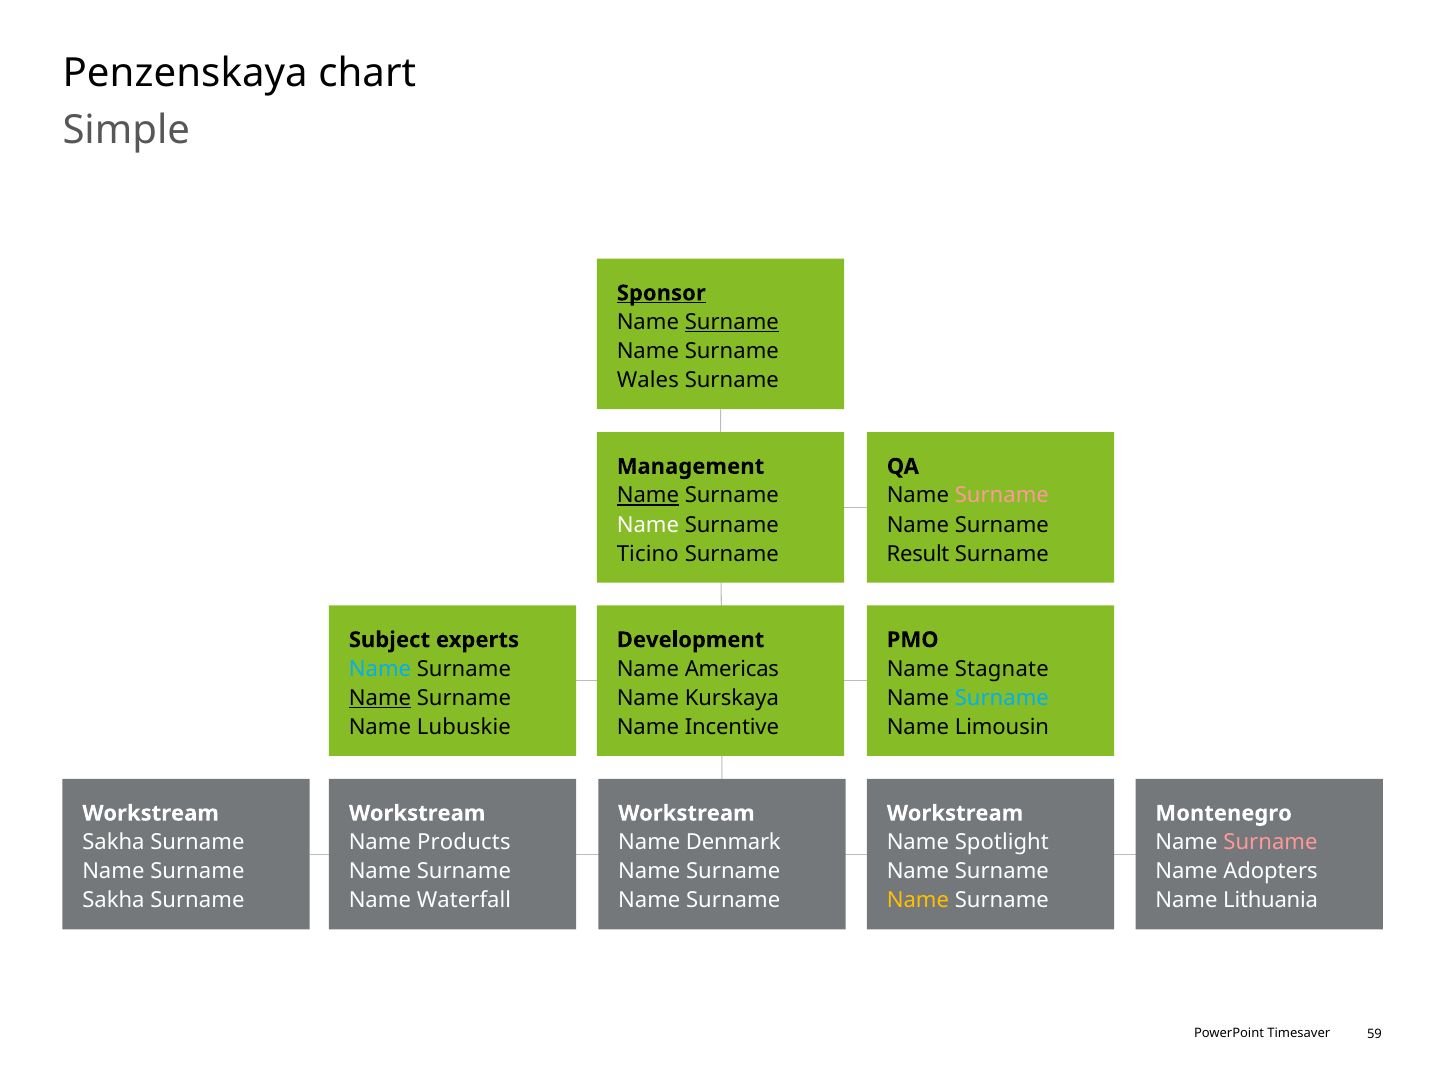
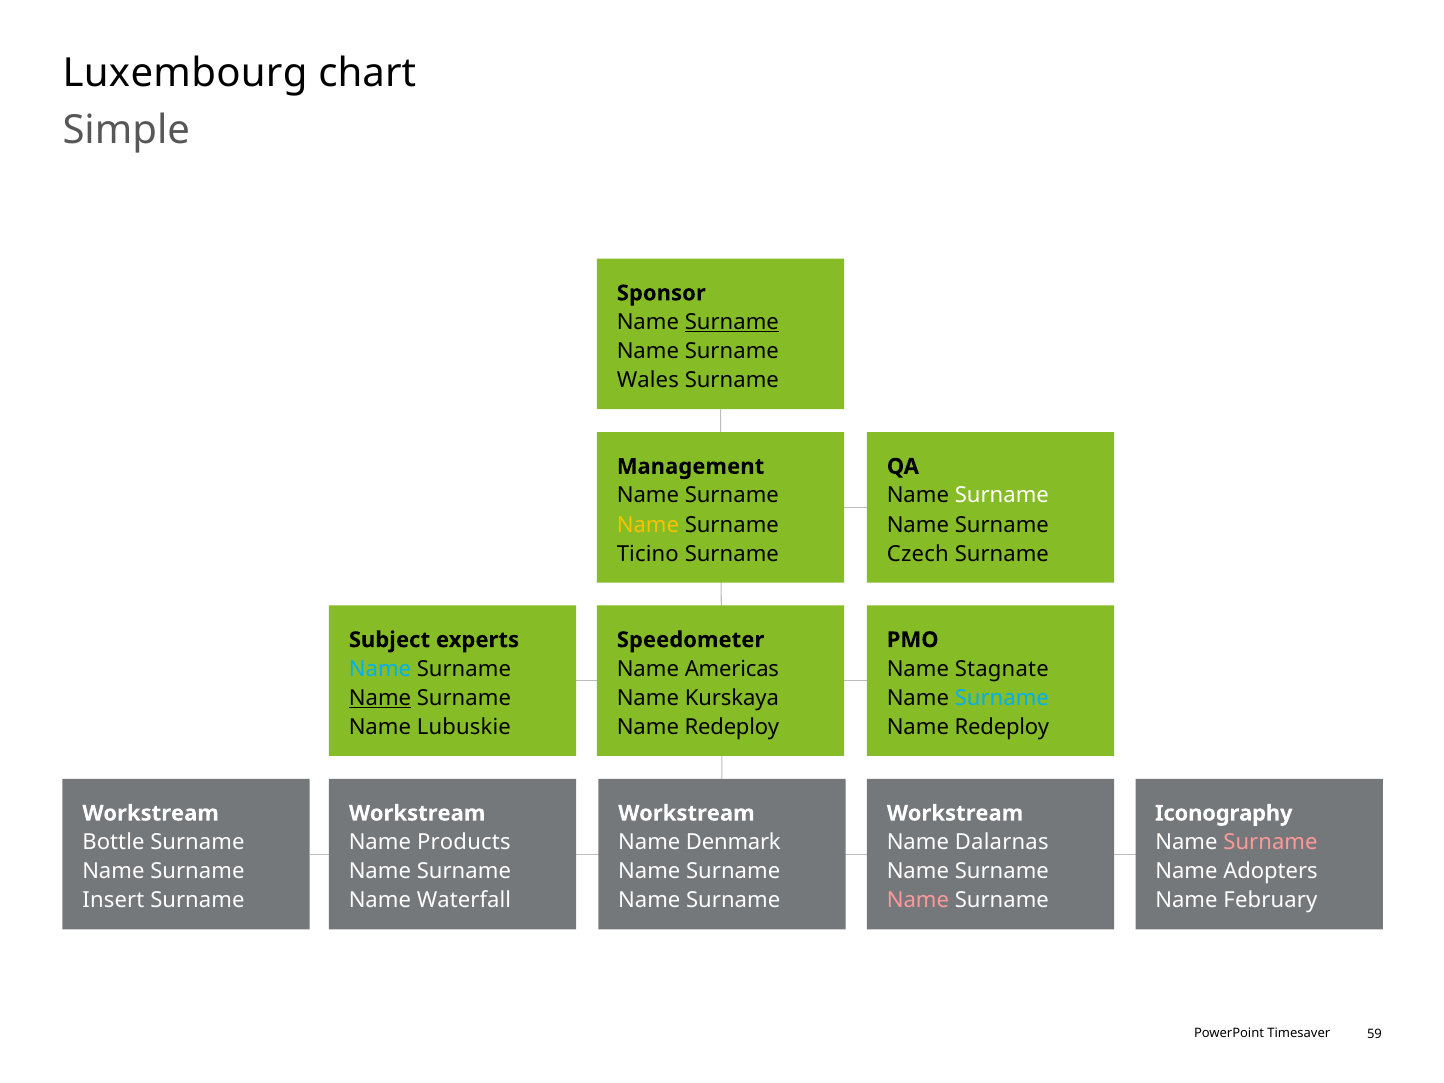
Penzenskaya: Penzenskaya -> Luxembourg (185, 74)
Sponsor underline: present -> none (661, 293)
Name underline: present -> none (648, 496)
Surname colour: pink -> white (1002, 496)
Name colour: white -> yellow (648, 525)
Result: Result -> Czech (918, 554)
Development: Development -> Speedometer (691, 640)
Incentive: Incentive -> Redeploy (732, 727)
Limousin: Limousin -> Redeploy (1002, 727)
Montenegro: Montenegro -> Iconography (1224, 813)
Sakha: Sakha -> Bottle (113, 842)
Spotlight: Spotlight -> Dalarnas (1002, 842)
Sakha: Sakha -> Insert (113, 901)
Name colour: yellow -> pink (918, 901)
Lithuania: Lithuania -> February (1270, 901)
